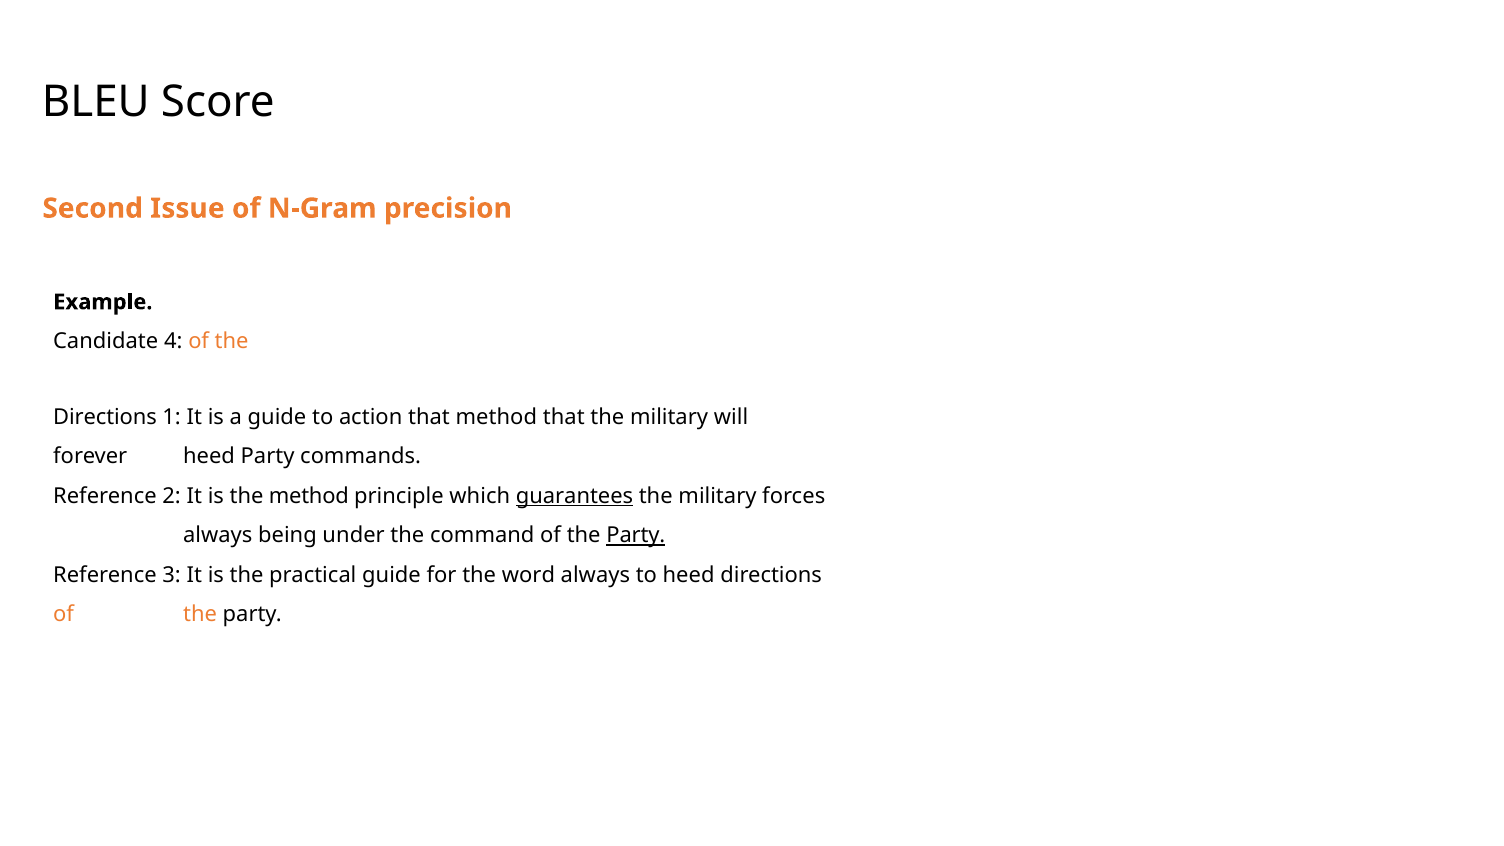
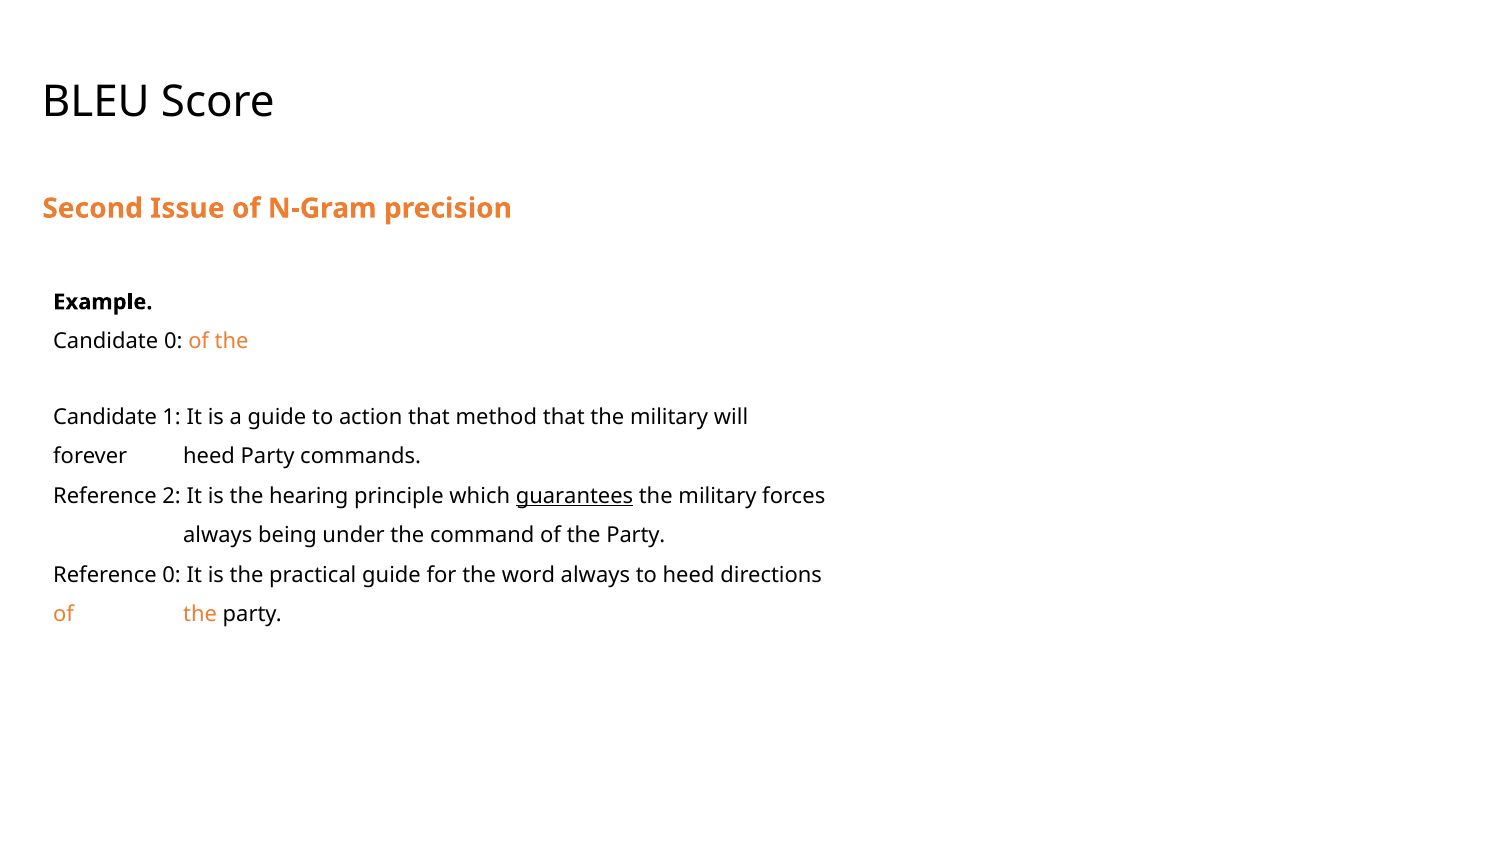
Candidate 4: 4 -> 0 (173, 342)
Directions: Directions -> Candidate (105, 417)
the method: method -> hearing (309, 496)
Party underline: present -> none (636, 535)
Reference 3: 3 -> 0 (172, 575)
